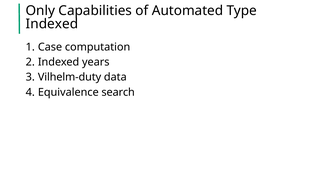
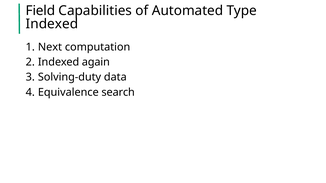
Only: Only -> Field (40, 11)
Case: Case -> Next (50, 47)
years: years -> again (96, 62)
Vilhelm-duty: Vilhelm-duty -> Solving-duty (70, 77)
